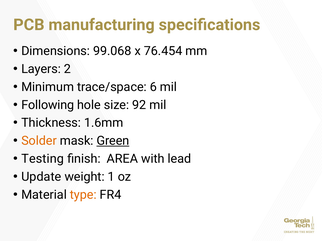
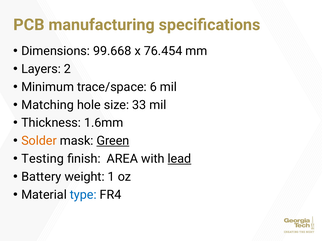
99.068: 99.068 -> 99.668 (112, 51)
Following: Following -> Matching (48, 105)
92: 92 -> 33 (139, 105)
lead underline: none -> present (179, 159)
Update: Update -> Battery (41, 177)
type colour: orange -> blue (83, 195)
